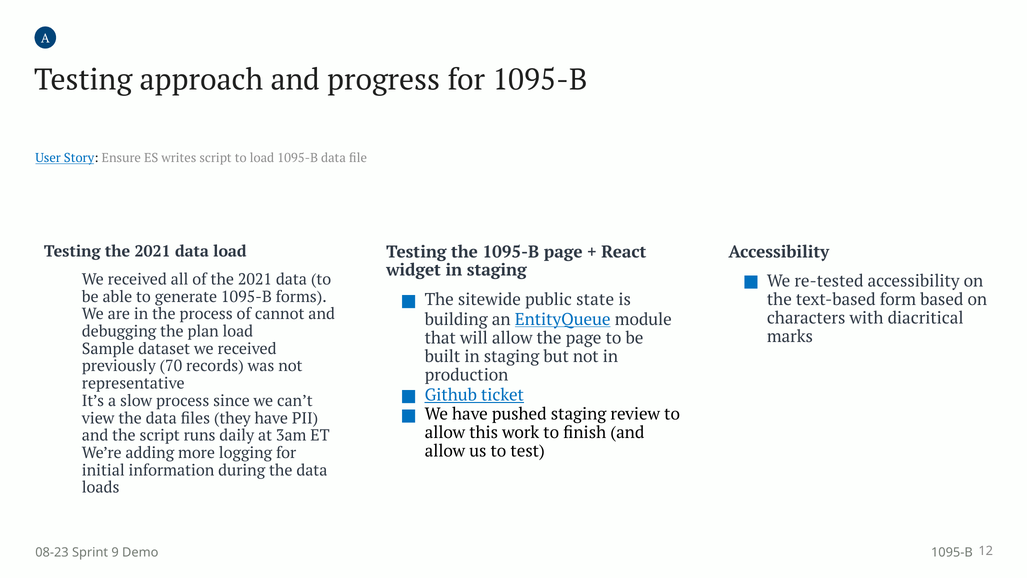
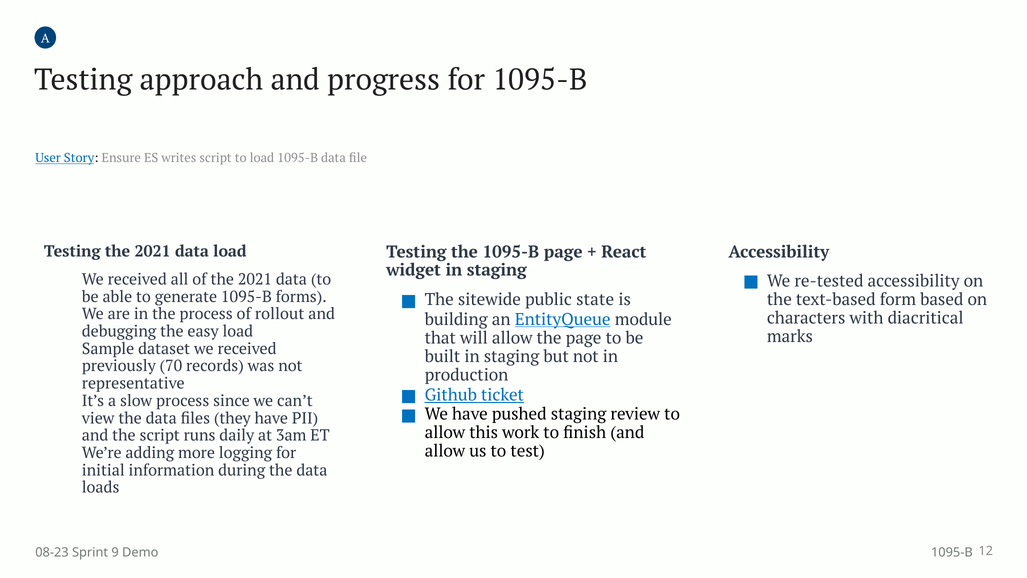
cannot: cannot -> rollout (280, 314)
plan: plan -> easy (203, 331)
